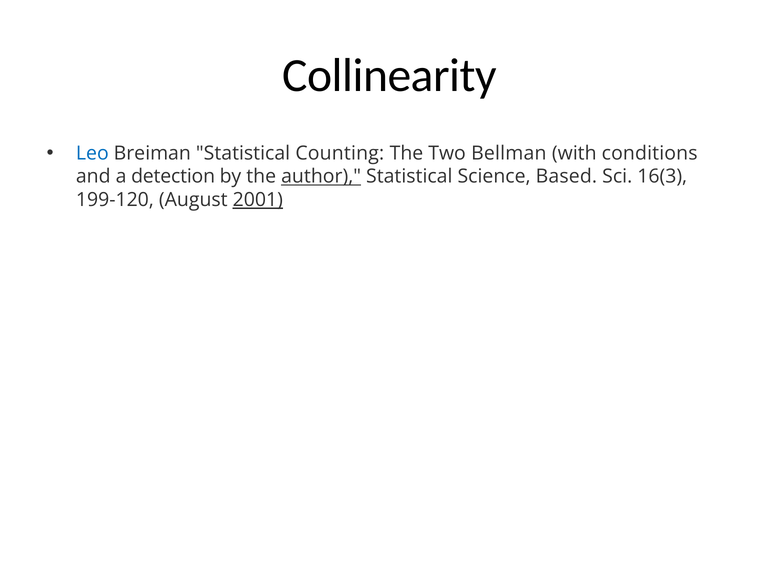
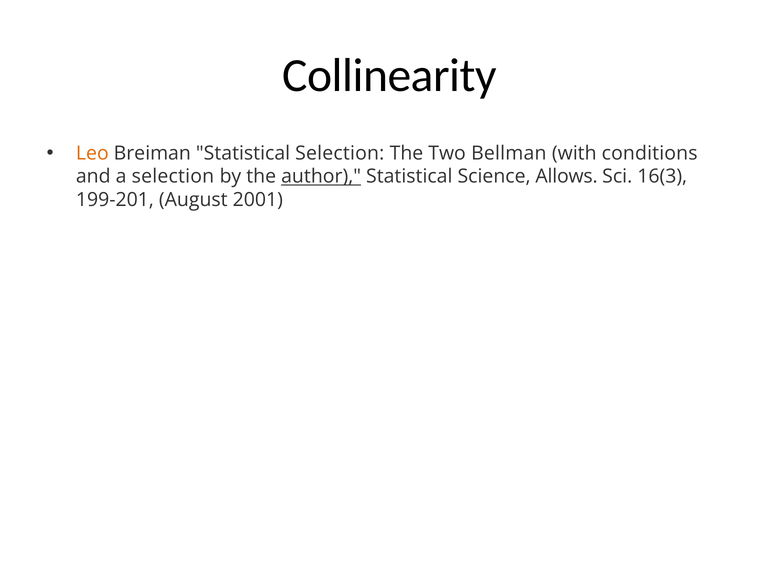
Leo colour: blue -> orange (92, 153)
Statistical Counting: Counting -> Selection (340, 153)
a detection: detection -> selection (173, 177)
Based: Based -> Allows (567, 177)
199-120: 199-120 -> 199-201 (115, 200)
2001 underline: present -> none (258, 200)
